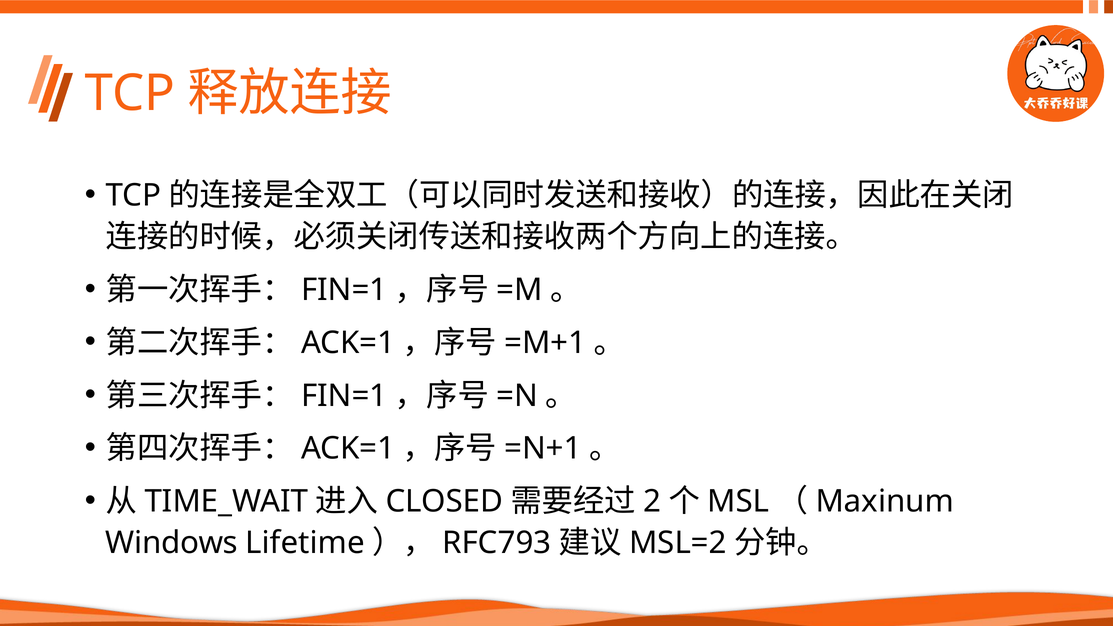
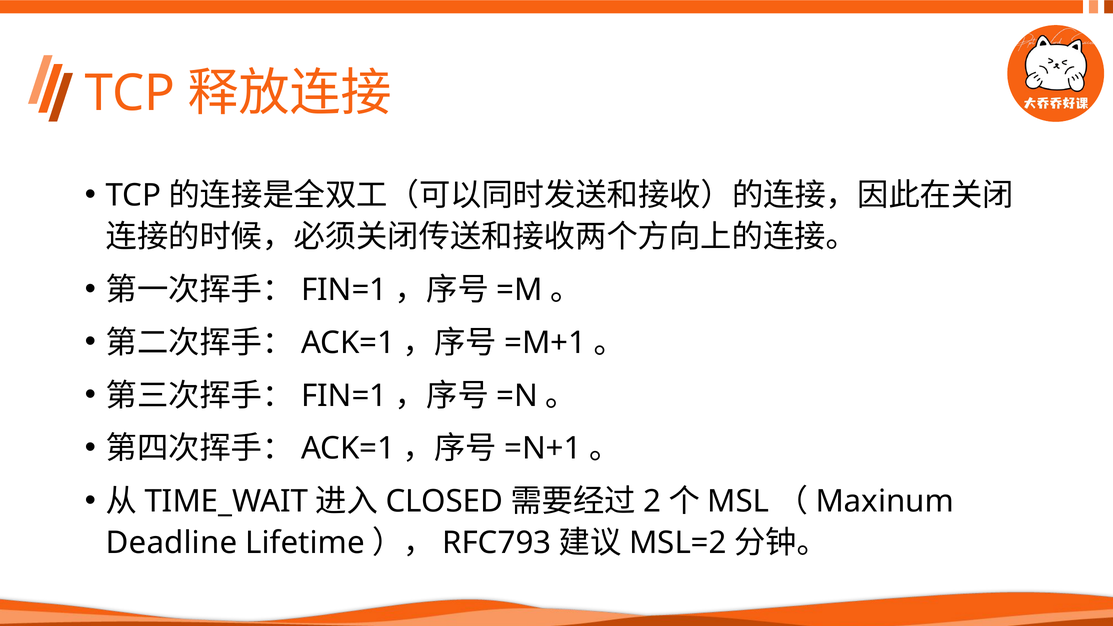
Windows: Windows -> Deadline (171, 543)
